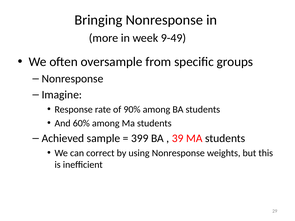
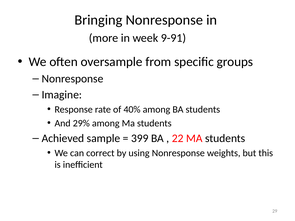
9-49: 9-49 -> 9-91 (174, 38)
90%: 90% -> 40% (132, 110)
60%: 60% -> 29% (81, 123)
39: 39 -> 22 (178, 138)
